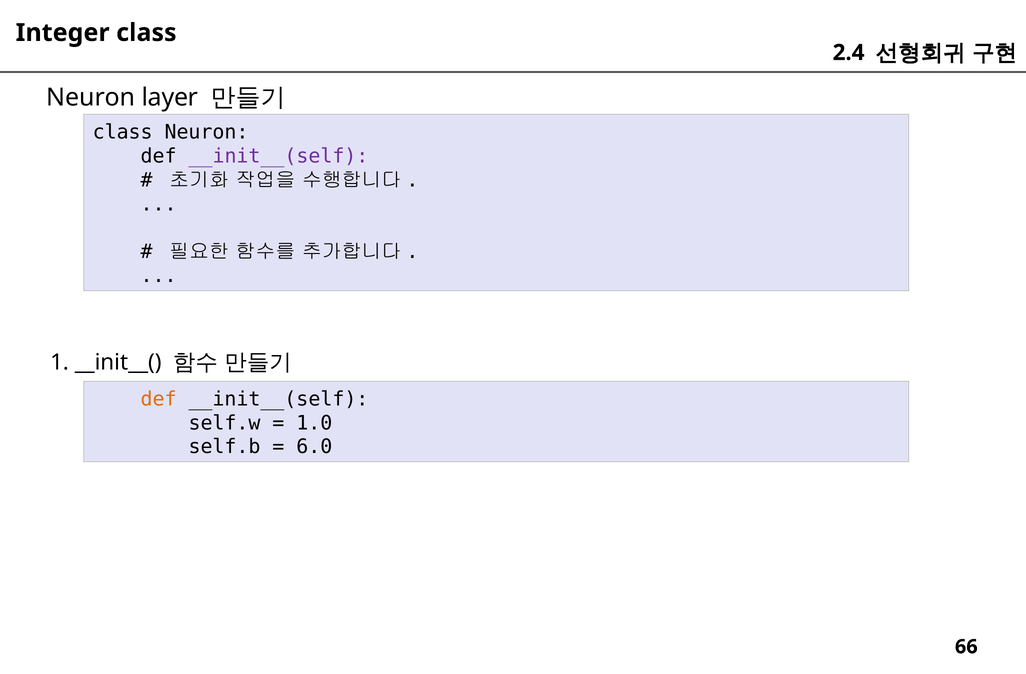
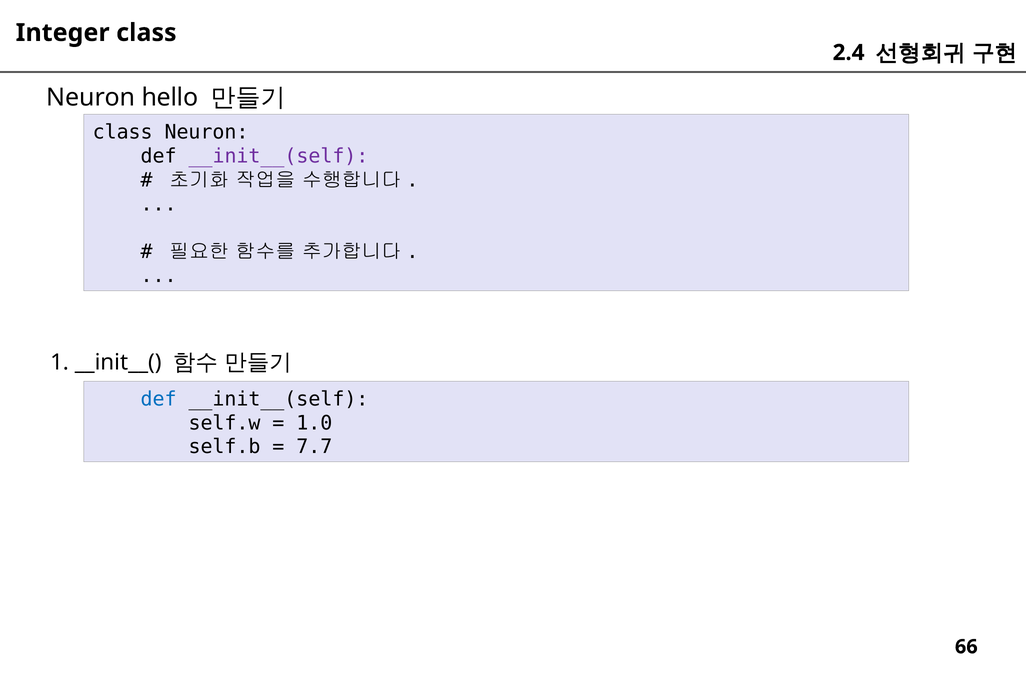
layer: layer -> hello (170, 97)
def colour: orange -> blue (159, 399)
6.0: 6.0 -> 7.7 (314, 447)
